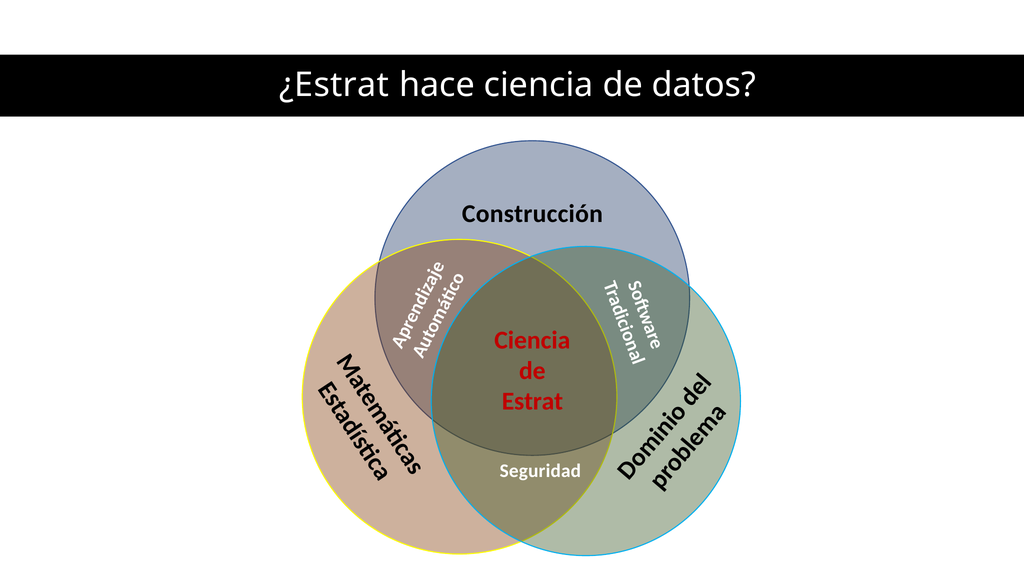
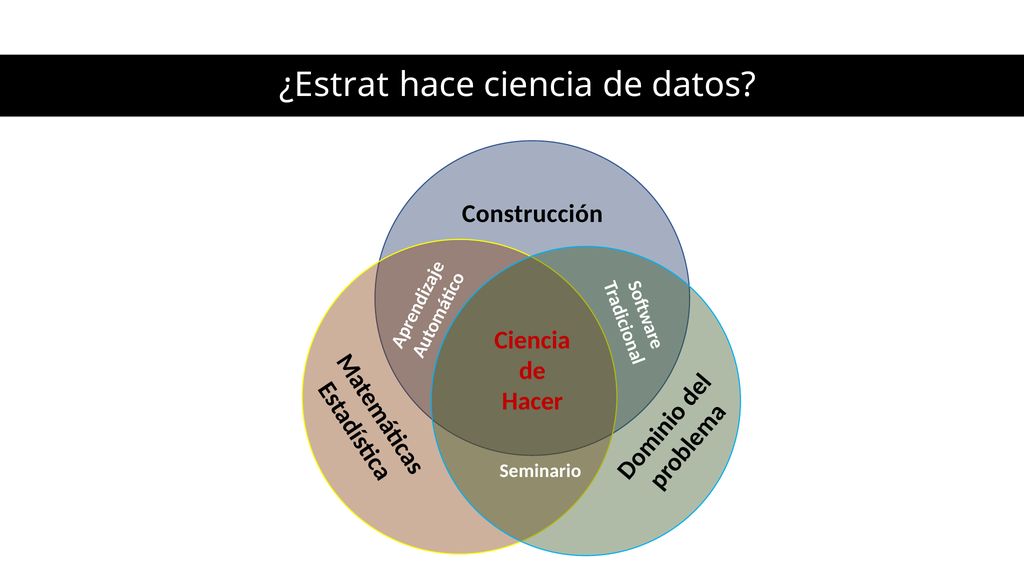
Estrat: Estrat -> Hacer (532, 401)
Seguridad: Seguridad -> Seminario (540, 471)
